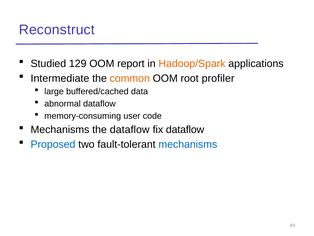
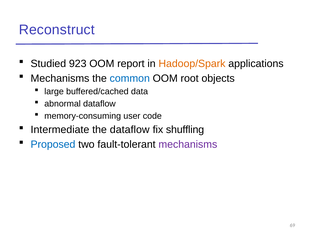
129: 129 -> 923 (78, 64)
Intermediate: Intermediate -> Mechanisms (60, 78)
common colour: orange -> blue (130, 78)
profiler: profiler -> objects (218, 78)
Mechanisms: Mechanisms -> Intermediate (60, 130)
fix dataflow: dataflow -> shuffling (185, 130)
mechanisms colour: blue -> purple (188, 144)
